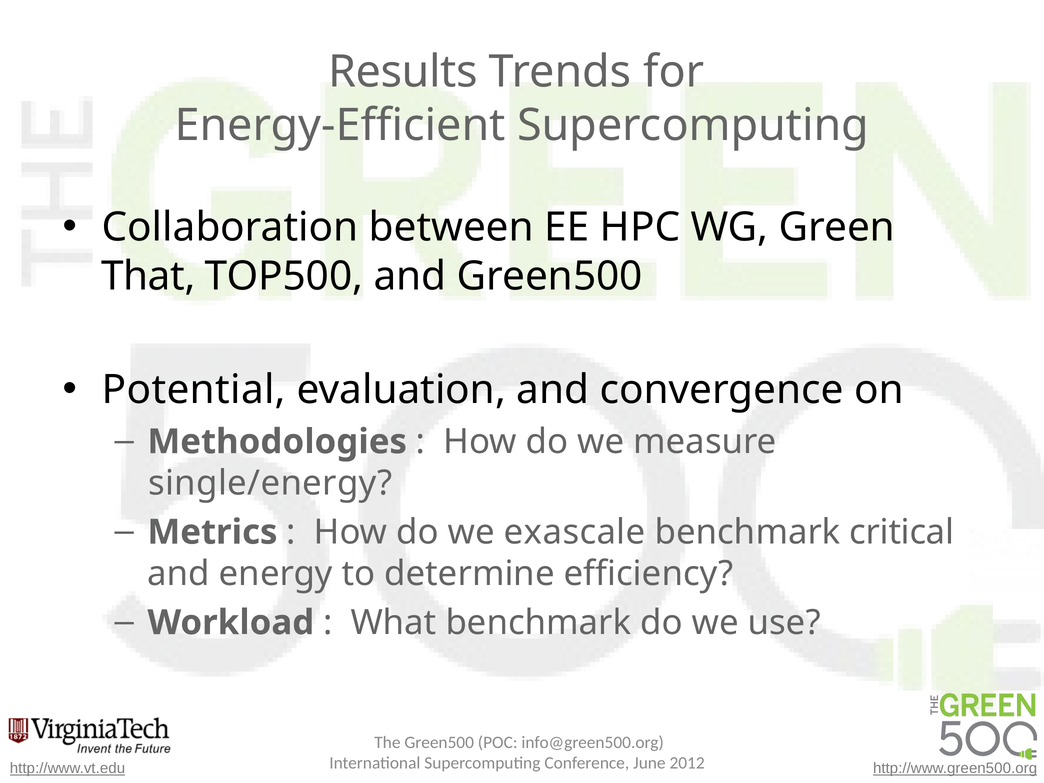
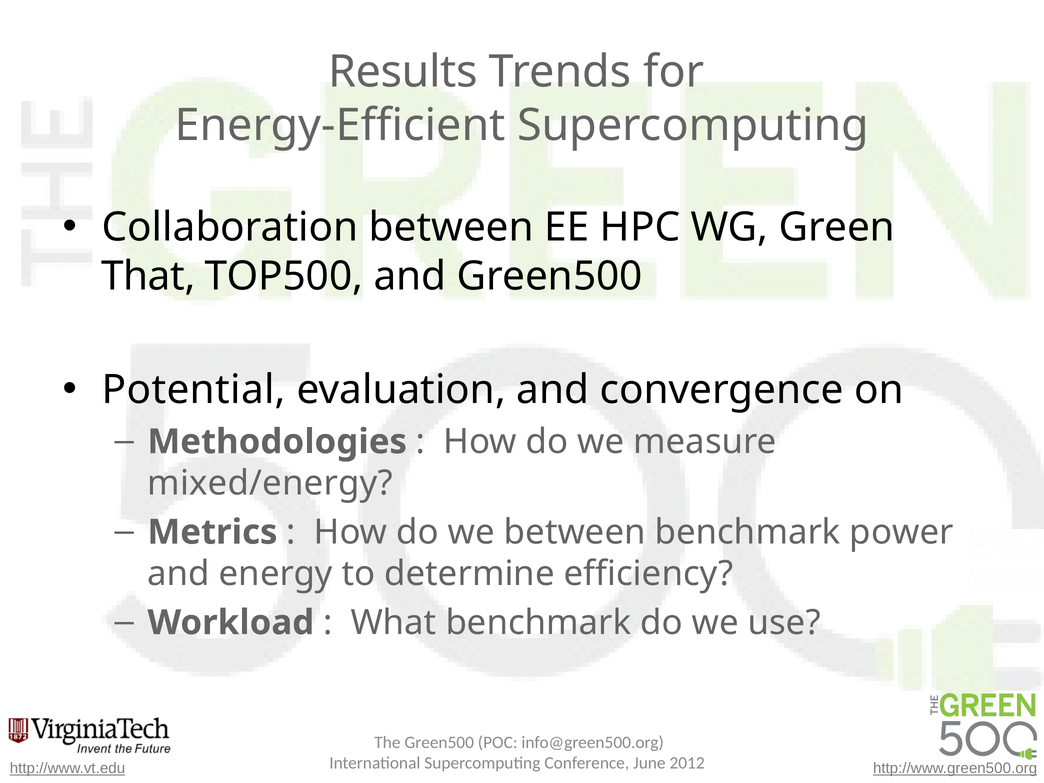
single/energy: single/energy -> mixed/energy (270, 484)
we exascale: exascale -> between (575, 532)
critical: critical -> power (902, 532)
